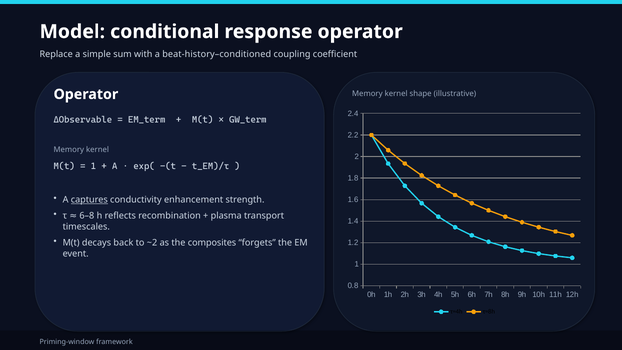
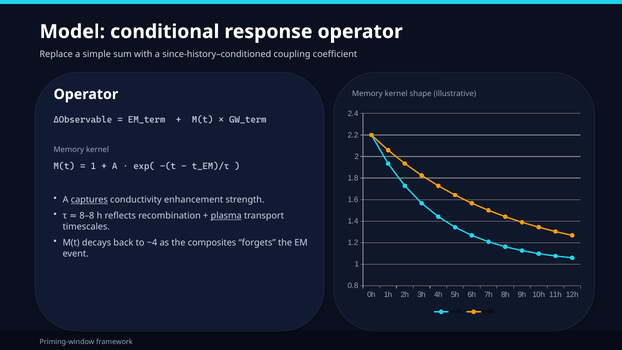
beat-history–conditioned: beat-history–conditioned -> since-history–conditioned (217, 54)
6–8: 6–8 -> 8–8 (87, 216)
plasma underline: none -> present (226, 216)
~2: ~2 -> ~4 (152, 243)
